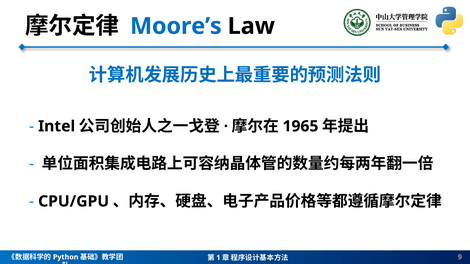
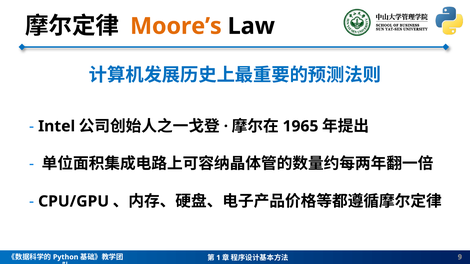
Moore’s colour: blue -> orange (176, 26)
